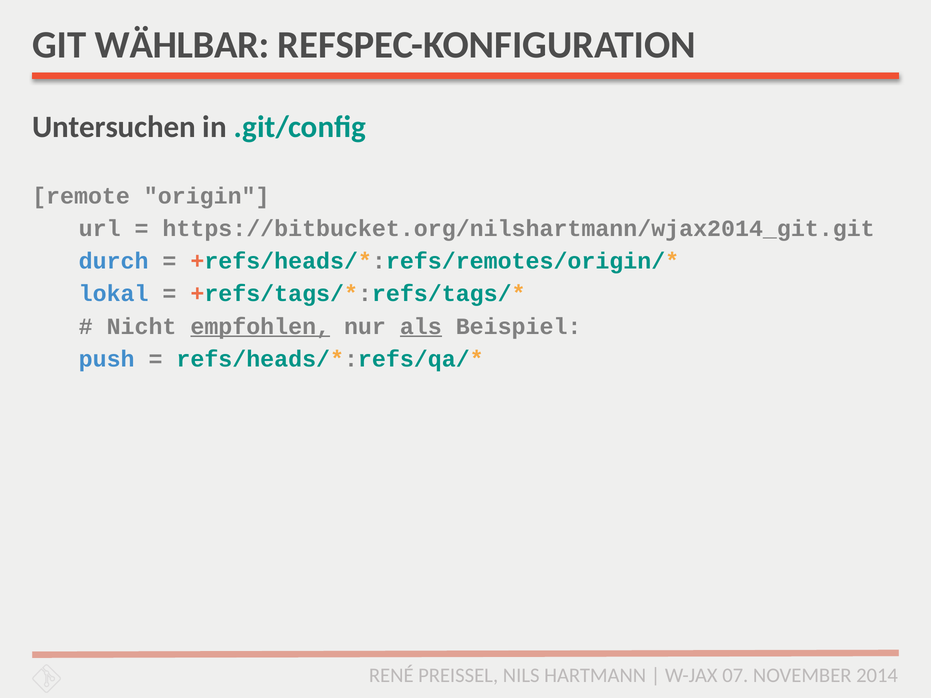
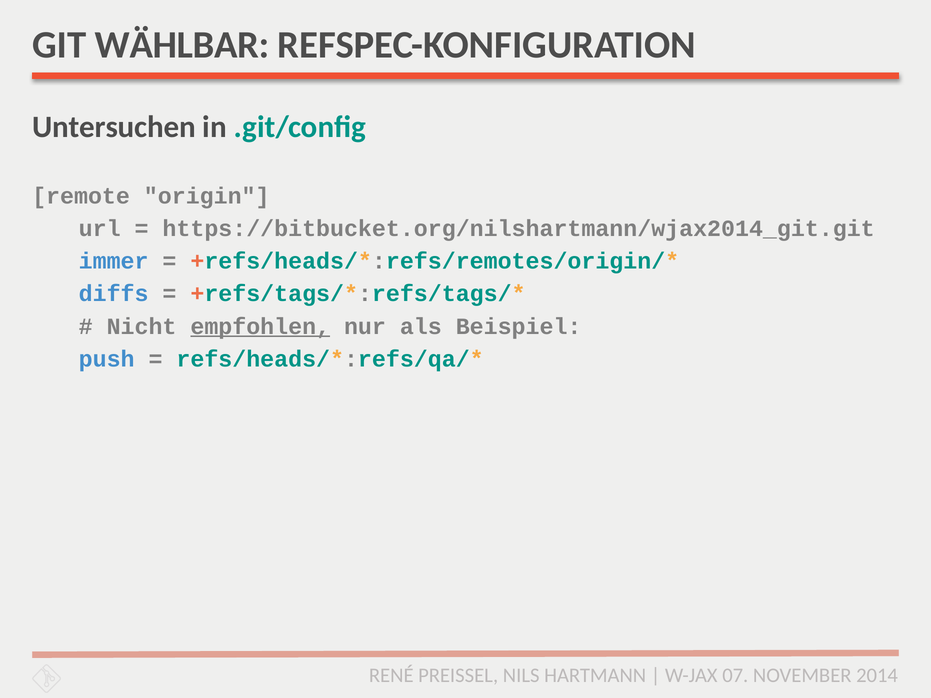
durch: durch -> immer (114, 261)
lokal: lokal -> diffs (114, 294)
als underline: present -> none (421, 326)
